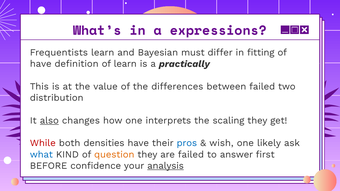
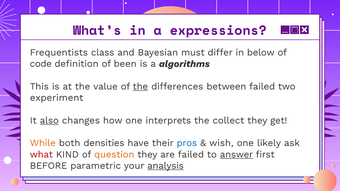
Frequentists learn: learn -> class (103, 53)
fitting: fitting -> below (261, 53)
have: have -> code (41, 64)
of learn: learn -> been (125, 64)
practically: practically -> algorithms (184, 64)
the underline: none -> present (140, 87)
distribution: distribution -> experiment (57, 98)
scaling: scaling -> collect (228, 121)
While colour: red -> orange (43, 143)
what colour: blue -> red (41, 155)
answer underline: none -> present (236, 155)
confidence: confidence -> parametric (96, 166)
